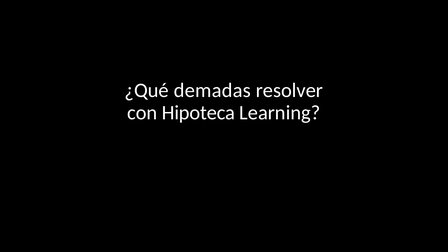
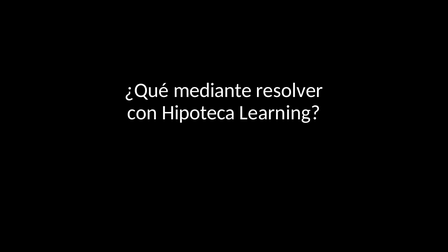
demadas: demadas -> mediante (213, 90)
